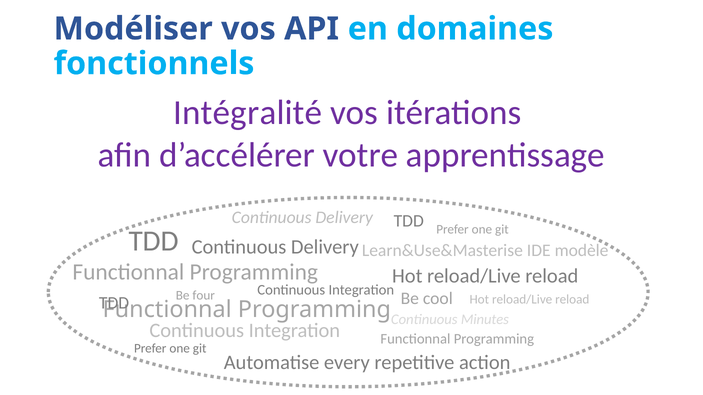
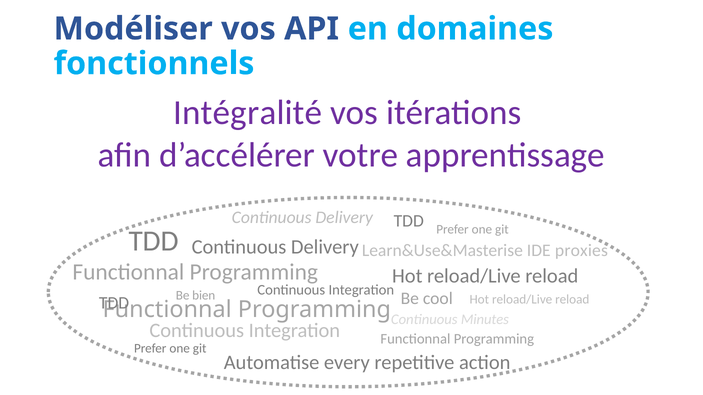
modèle: modèle -> proxies (581, 251)
four: four -> bien (204, 296)
